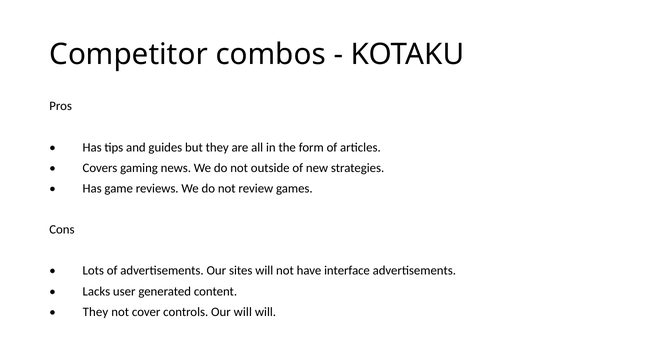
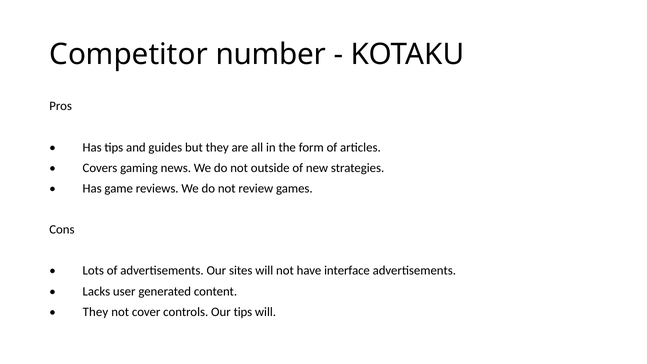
combos: combos -> number (271, 54)
Our will: will -> tips (243, 312)
